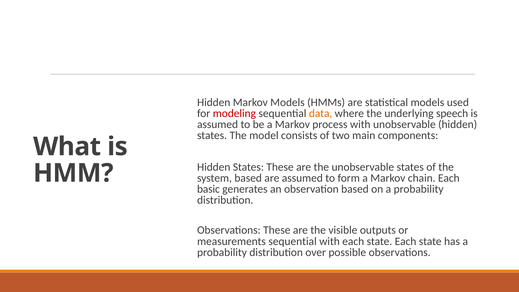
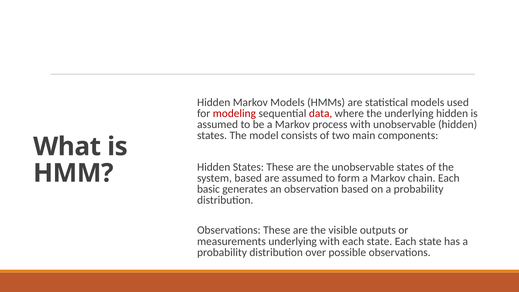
data colour: orange -> red (321, 113)
underlying speech: speech -> hidden (452, 113)
measurements sequential: sequential -> underlying (293, 241)
